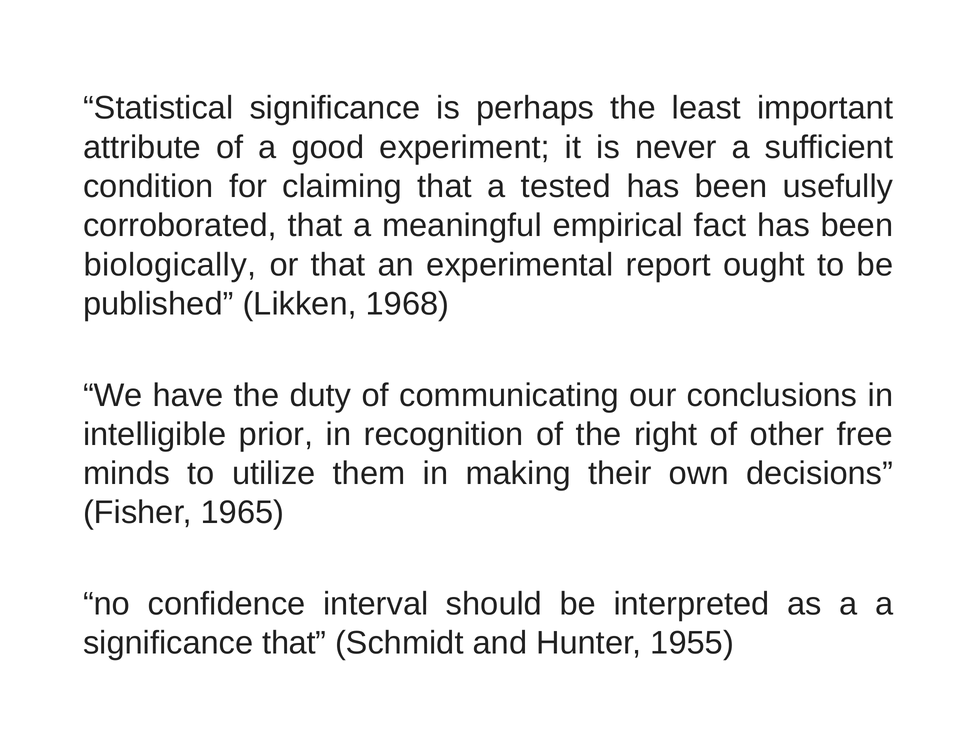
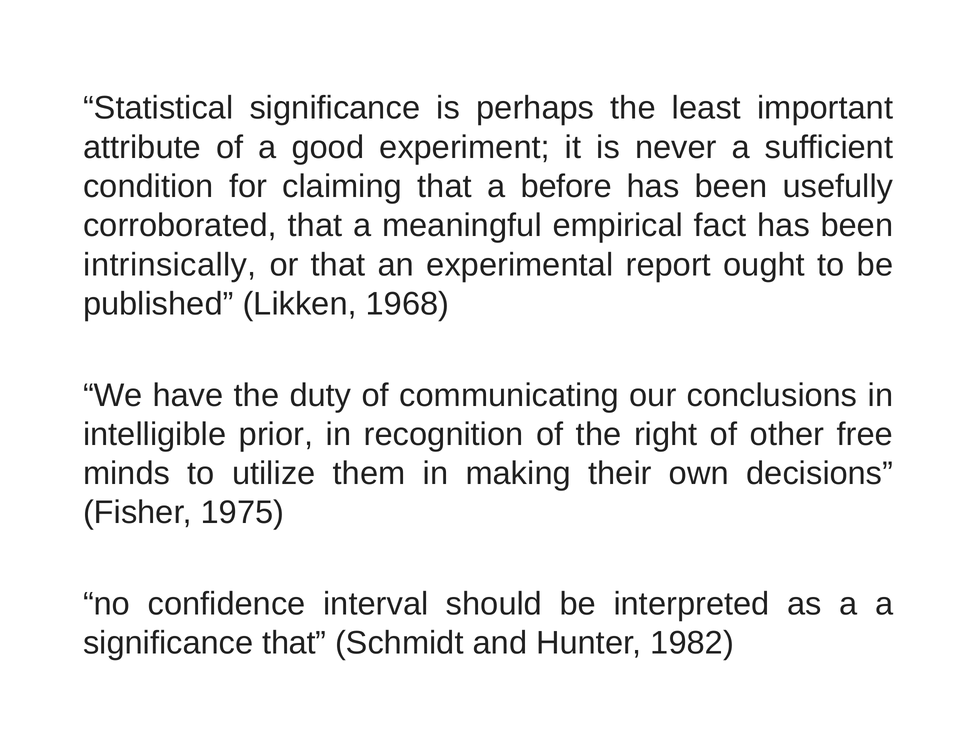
tested: tested -> before (566, 187)
biologically: biologically -> intrinsically (170, 265)
1965: 1965 -> 1975 (243, 513)
1955: 1955 -> 1982 (692, 643)
